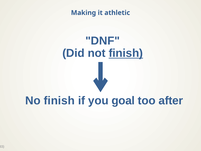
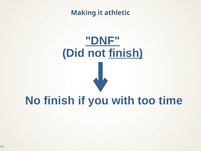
DNF underline: none -> present (103, 41)
goal: goal -> with (123, 100)
after: after -> time (171, 100)
